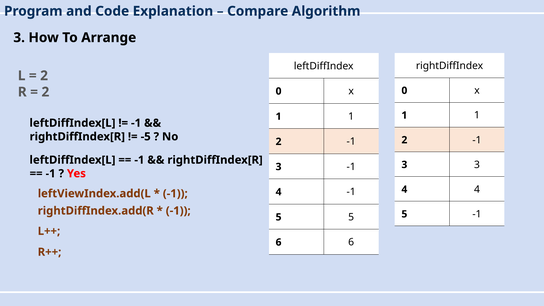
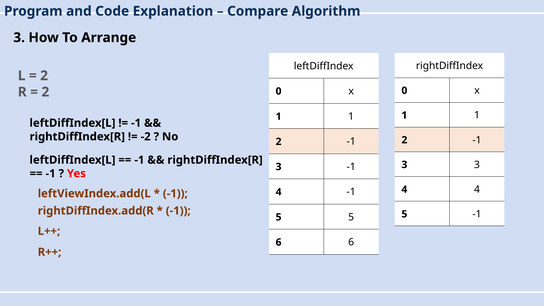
-5: -5 -> -2 (146, 137)
